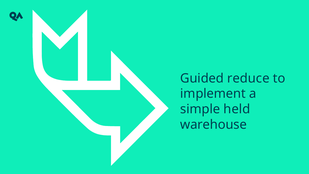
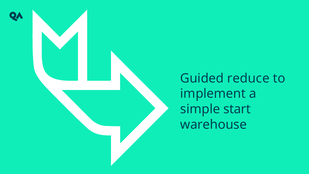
held: held -> start (237, 109)
